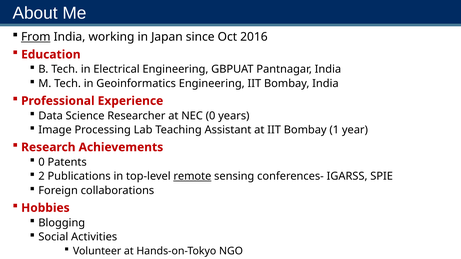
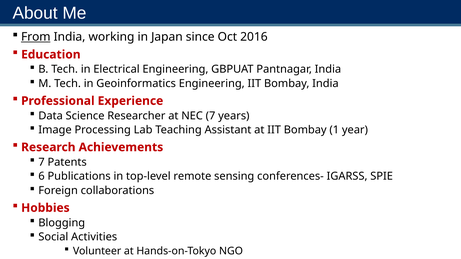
NEC 0: 0 -> 7 (211, 116)
0: 0 -> 7 (42, 162)
2: 2 -> 6 (42, 177)
remote underline: present -> none (192, 177)
